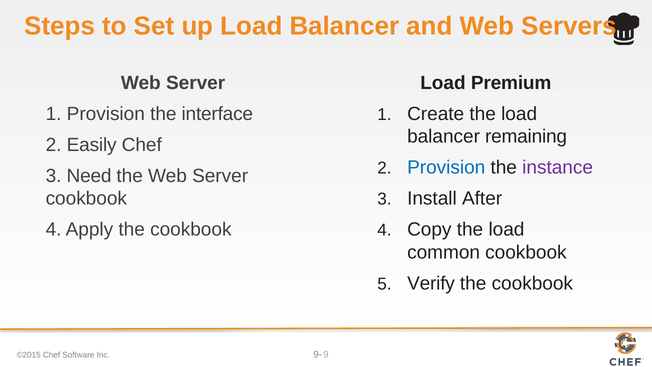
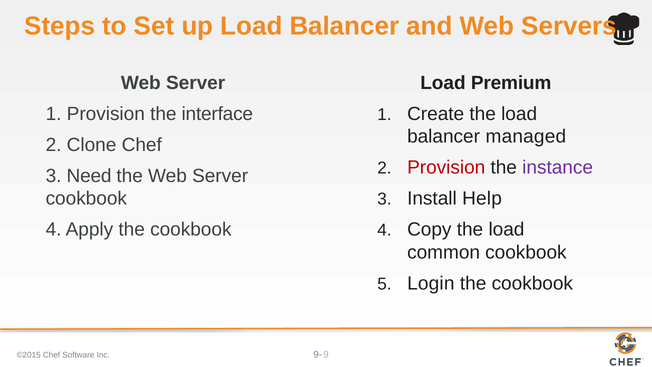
remaining: remaining -> managed (526, 137)
Easily: Easily -> Clone (92, 145)
Provision colour: blue -> red (446, 167)
After: After -> Help (482, 198)
Verify: Verify -> Login (431, 283)
